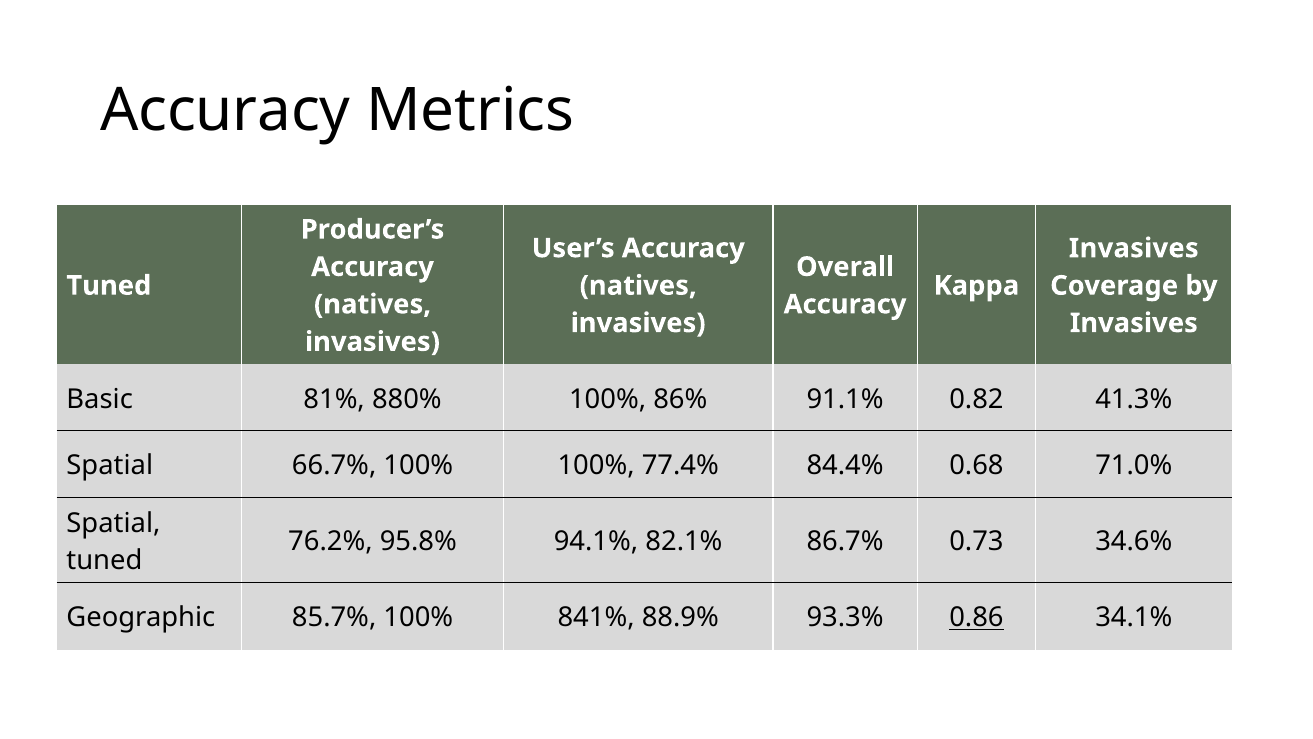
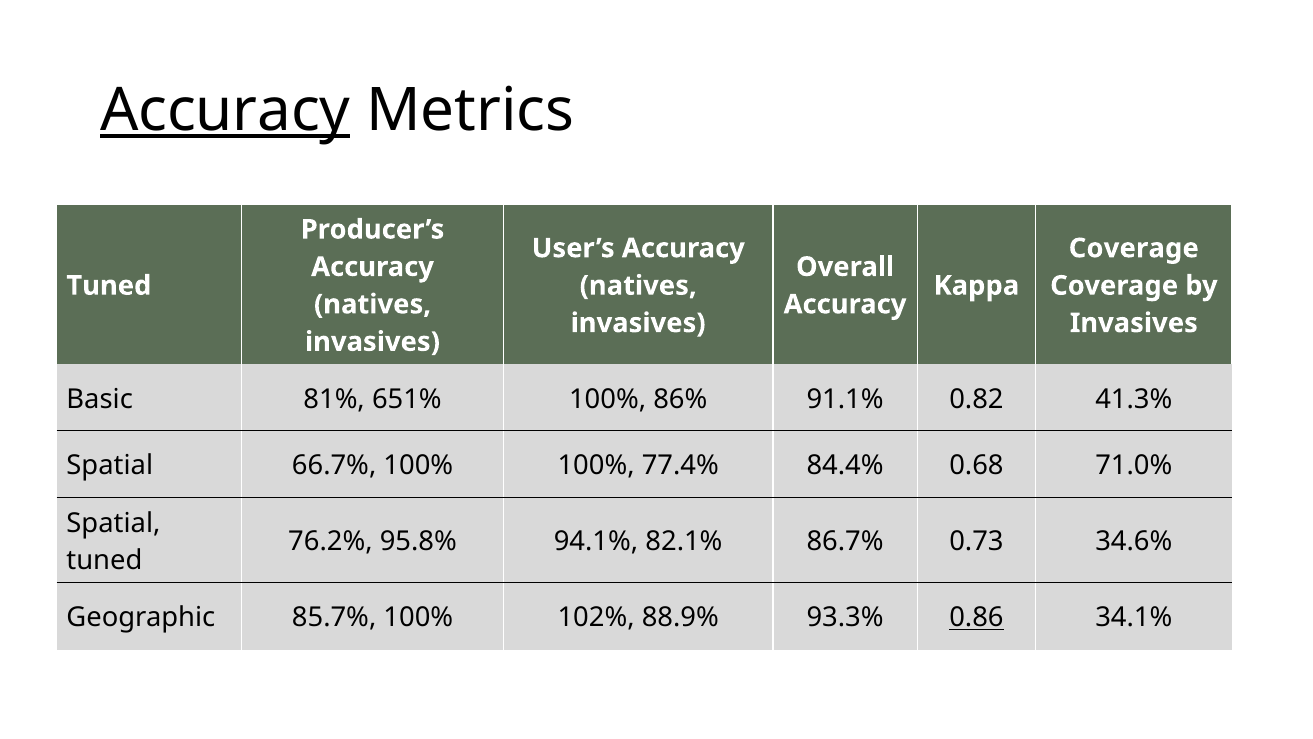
Accuracy underline: none -> present (225, 110)
Invasives: Invasives -> Coverage (1134, 248)
880%: 880% -> 651% (407, 399)
841%: 841% -> 102% (596, 617)
